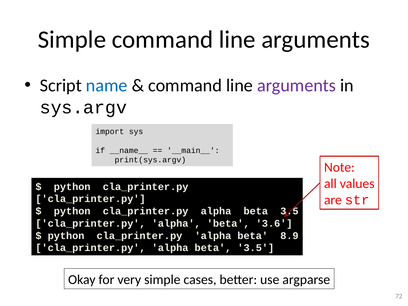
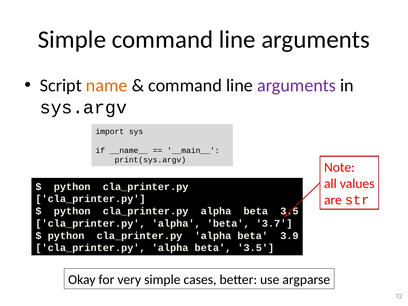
name colour: blue -> orange (107, 86)
3.6: 3.6 -> 3.7 (274, 223)
8.9: 8.9 -> 3.9 (289, 236)
